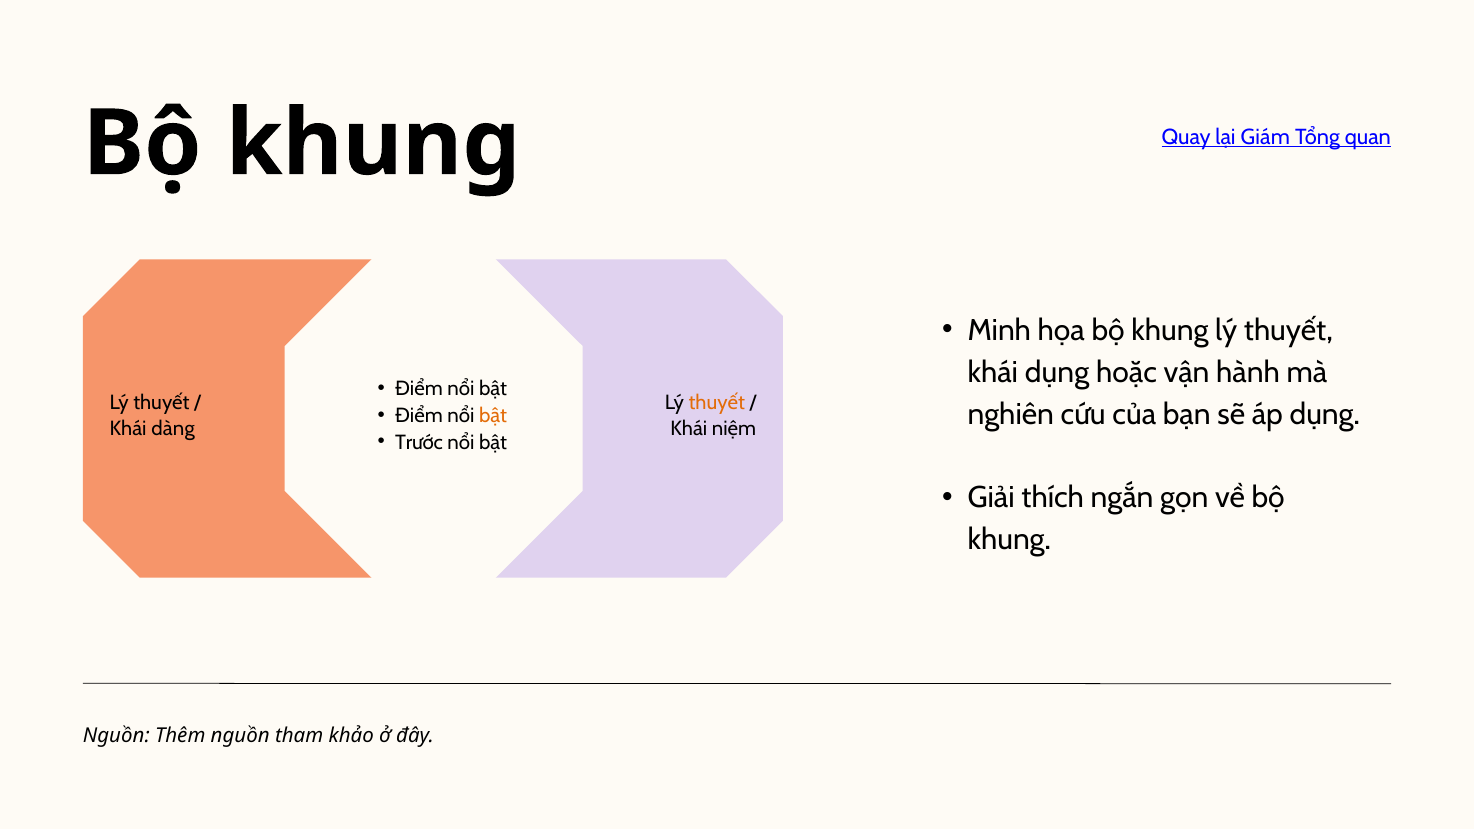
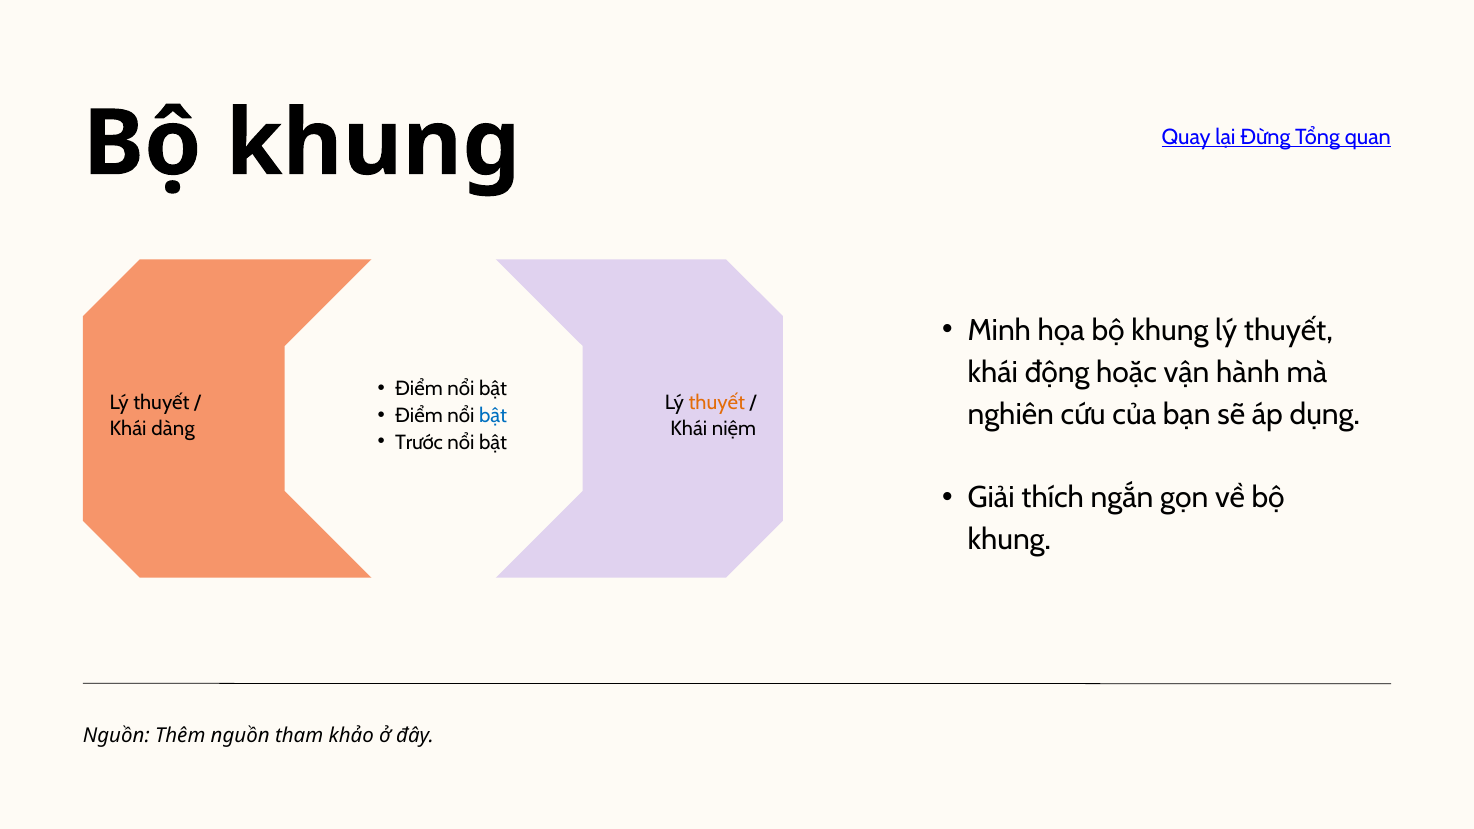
Giám: Giám -> Đừng (1265, 138)
khái dụng: dụng -> động (1057, 372)
bật colour: orange -> blue (493, 416)
